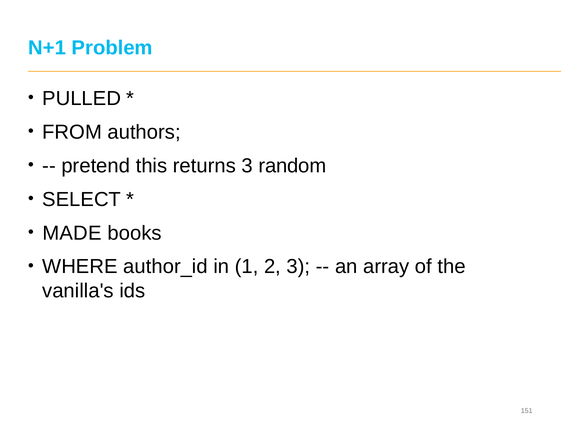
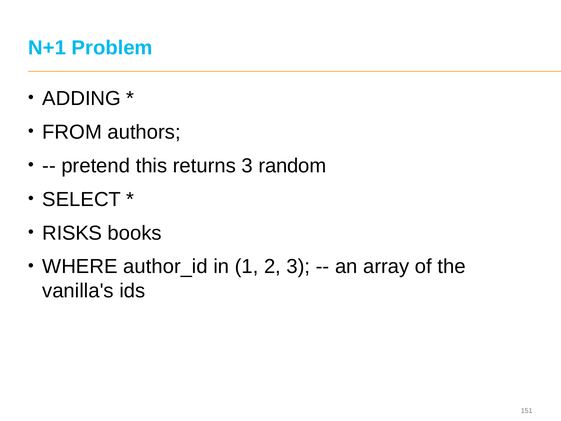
PULLED: PULLED -> ADDING (82, 98)
MADE: MADE -> RISKS (72, 233)
